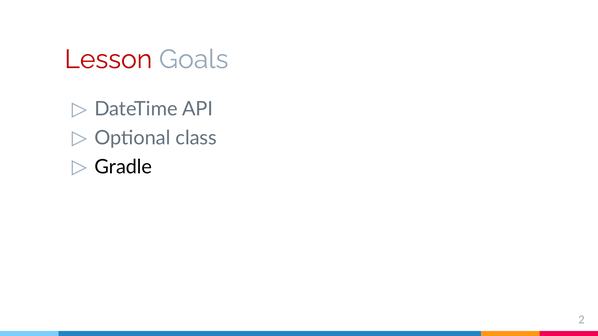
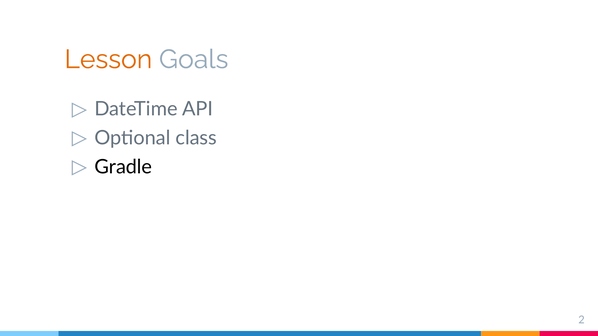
Lesson colour: red -> orange (108, 59)
